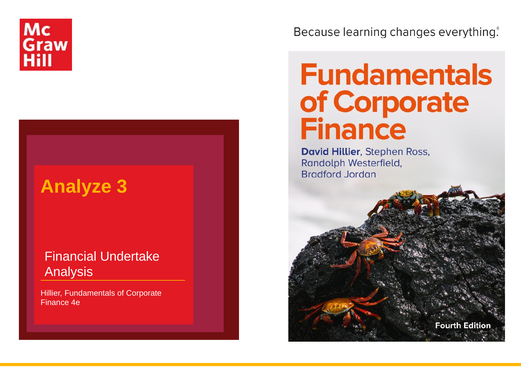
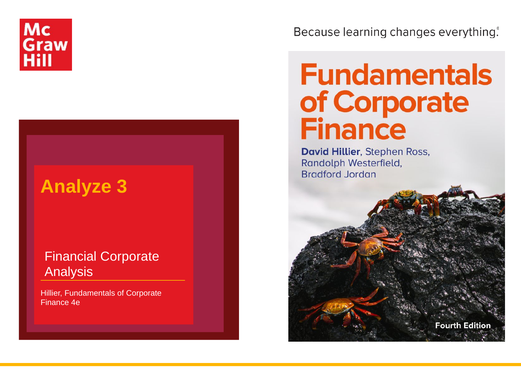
Financial Undertake: Undertake -> Corporate (130, 256)
